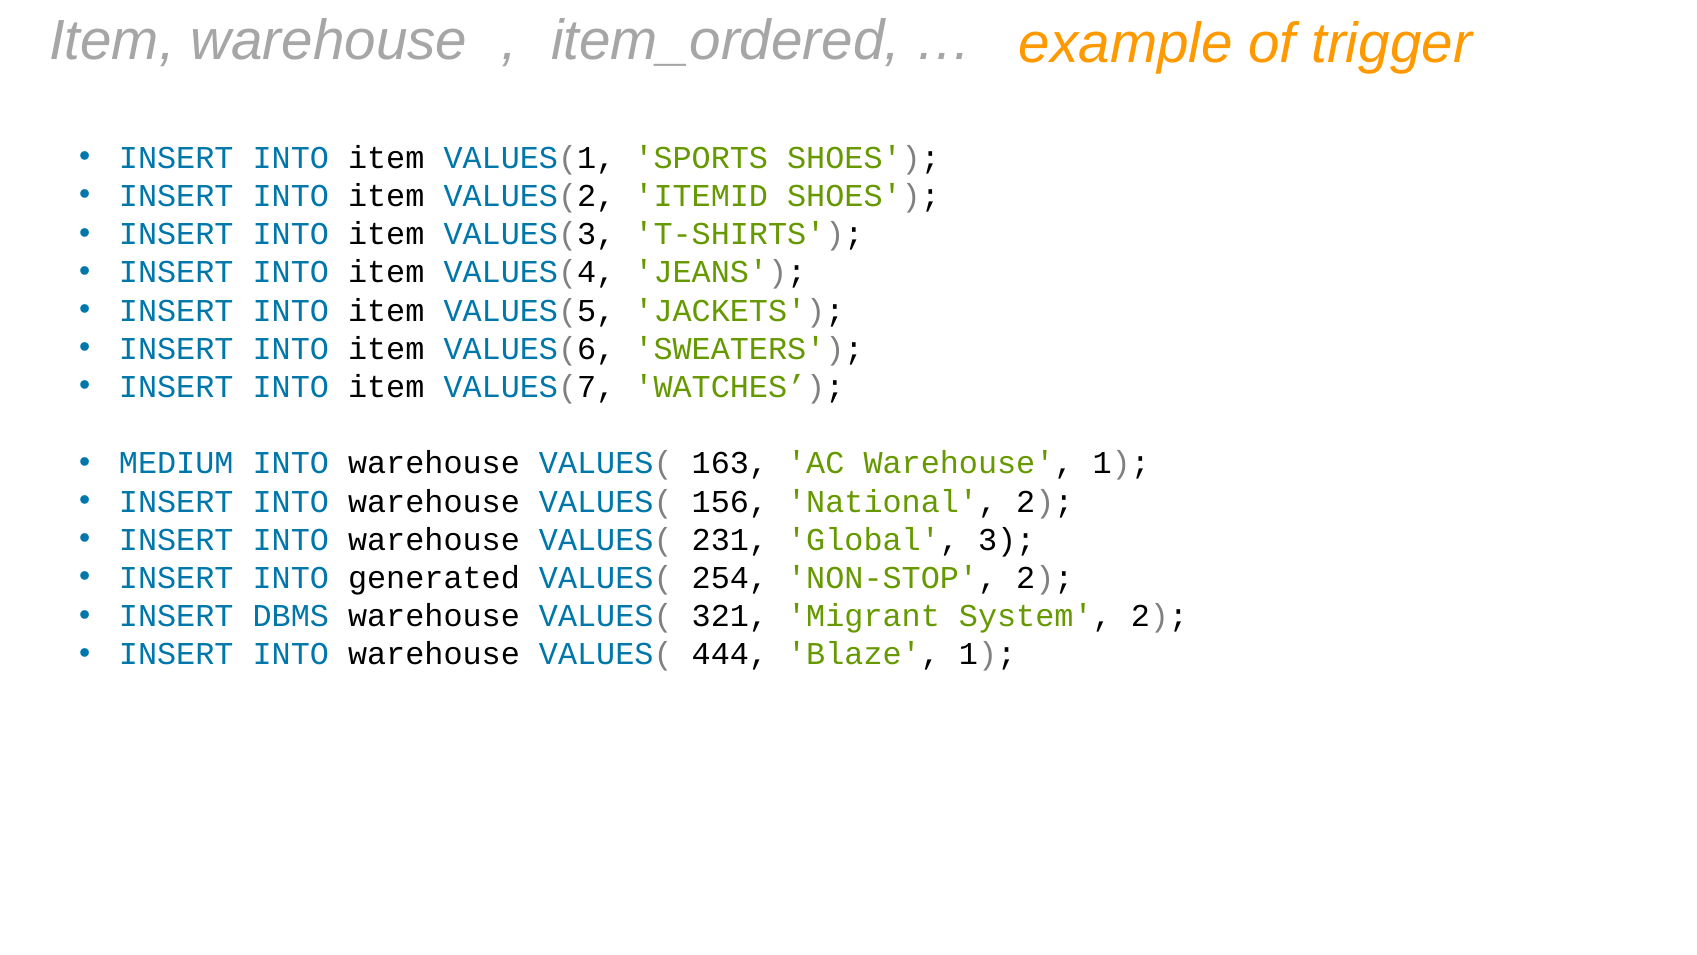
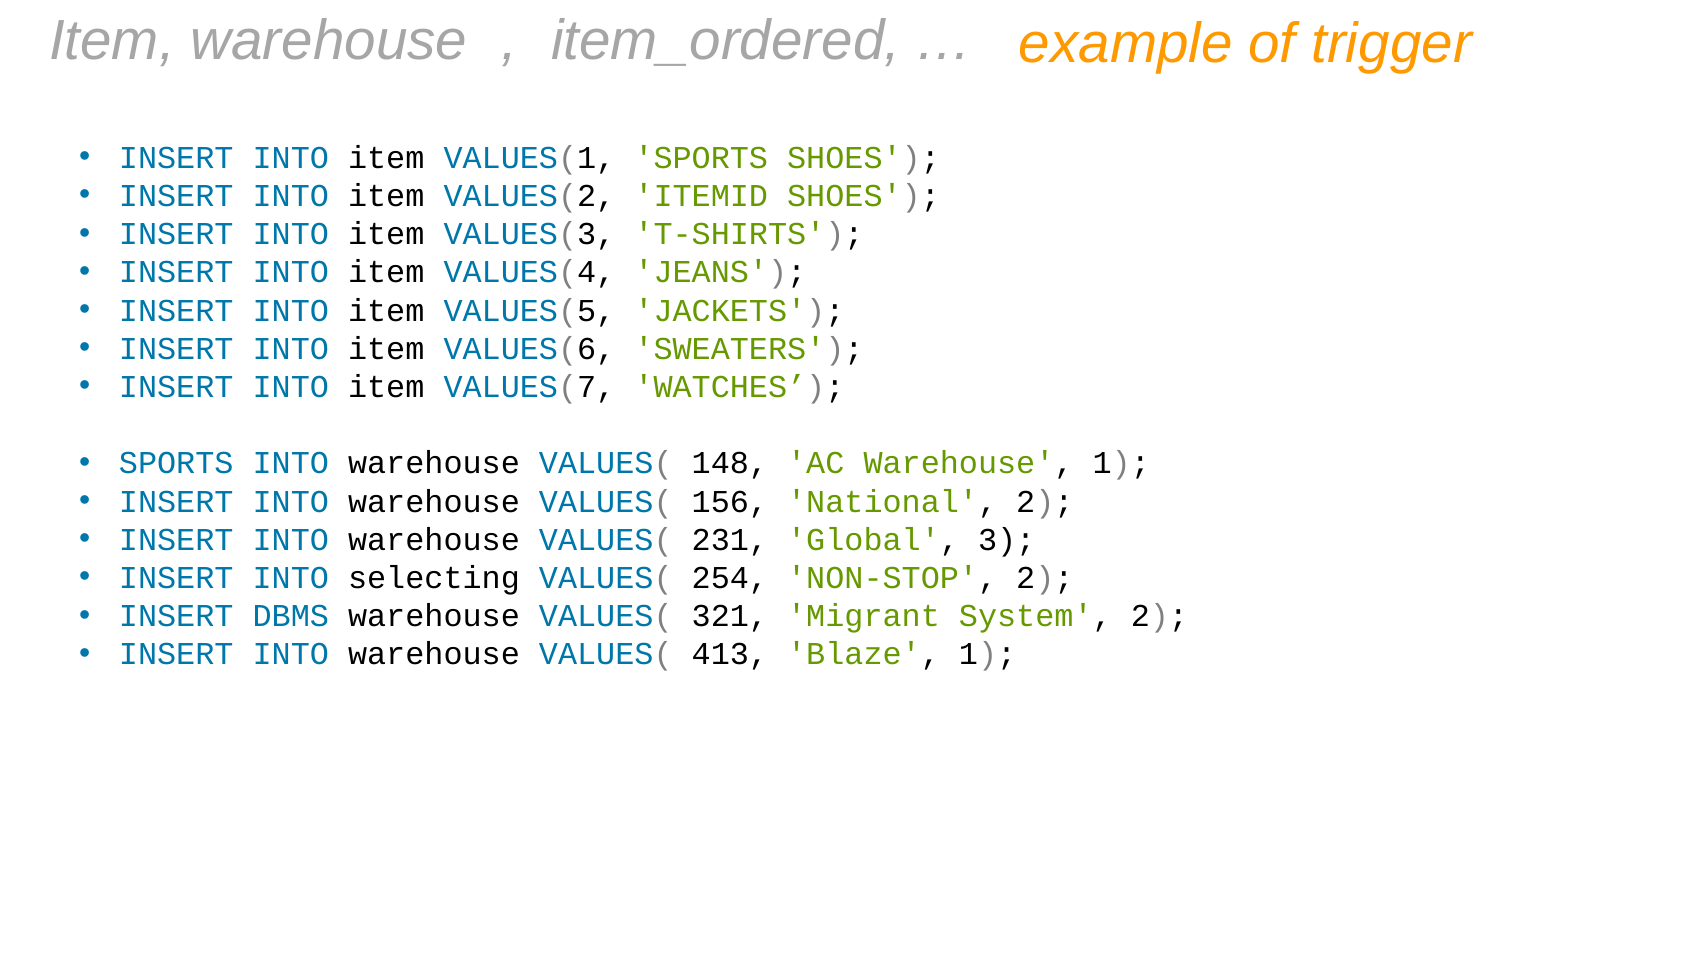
MEDIUM: MEDIUM -> SPORTS (176, 463)
163: 163 -> 148 (730, 463)
generated: generated -> selecting (434, 578)
444: 444 -> 413 (730, 654)
